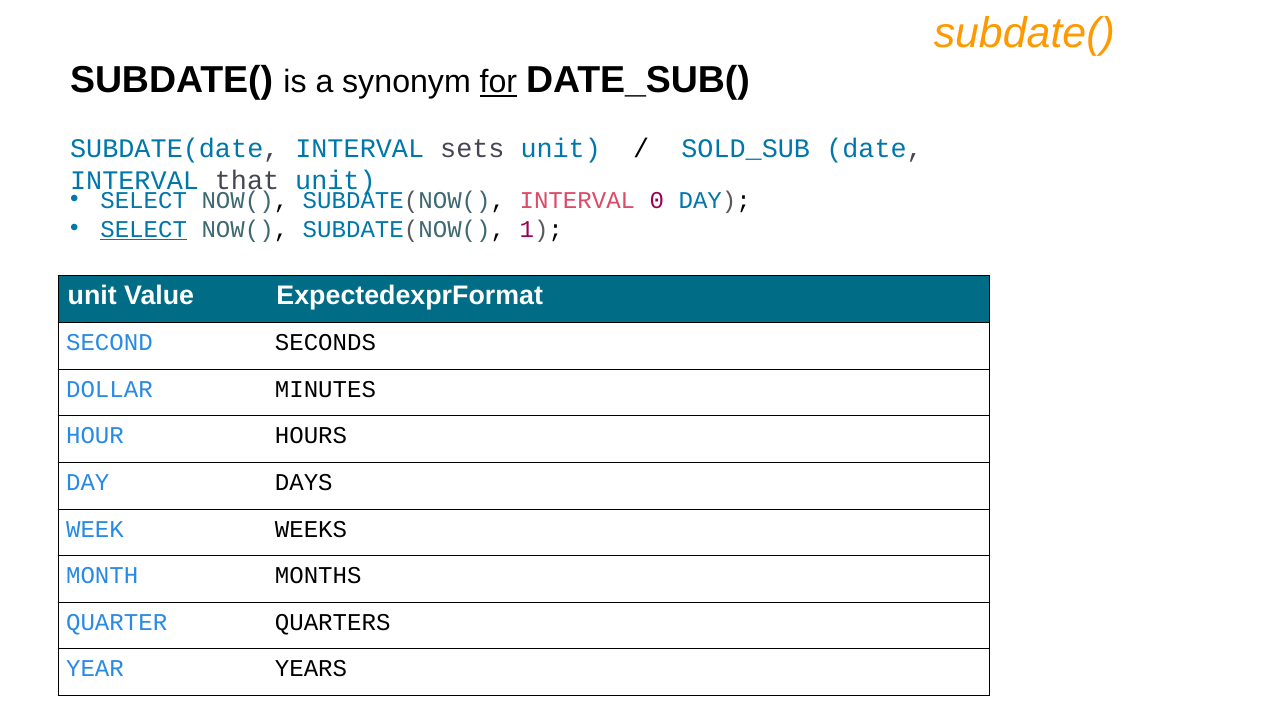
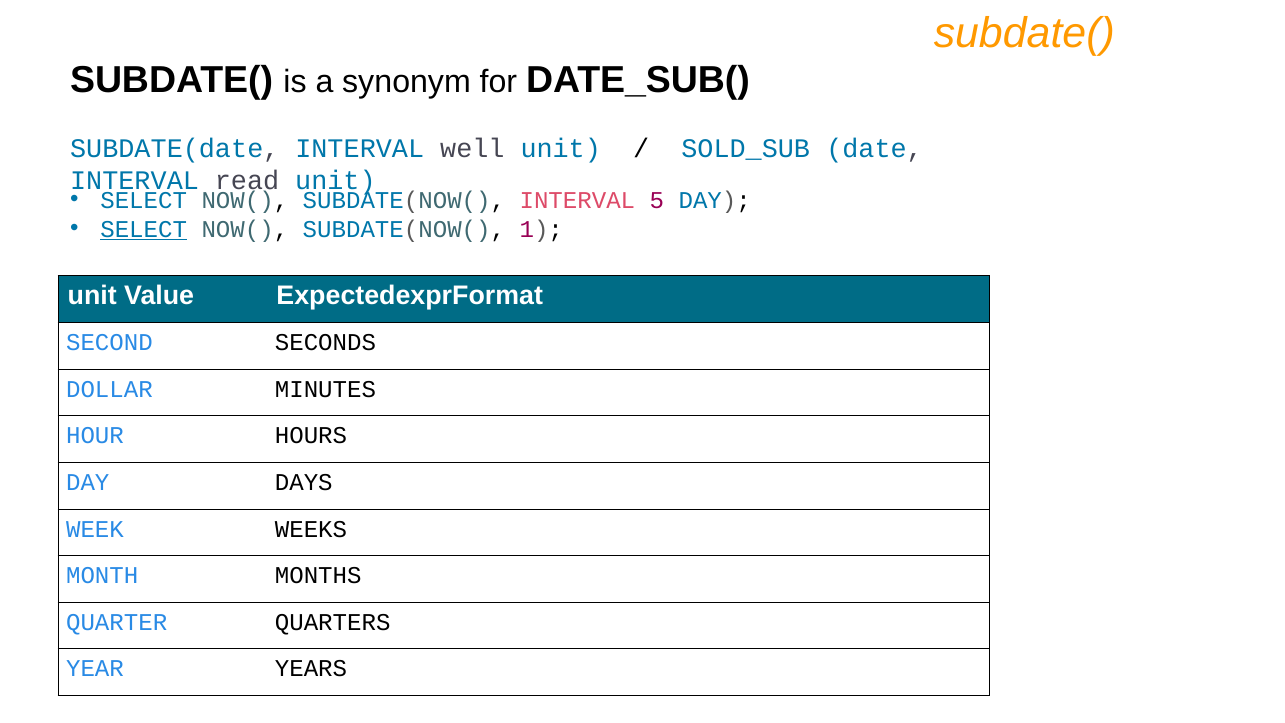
for underline: present -> none (498, 82)
sets: sets -> well (472, 149)
that: that -> read (247, 181)
0: 0 -> 5 (657, 200)
